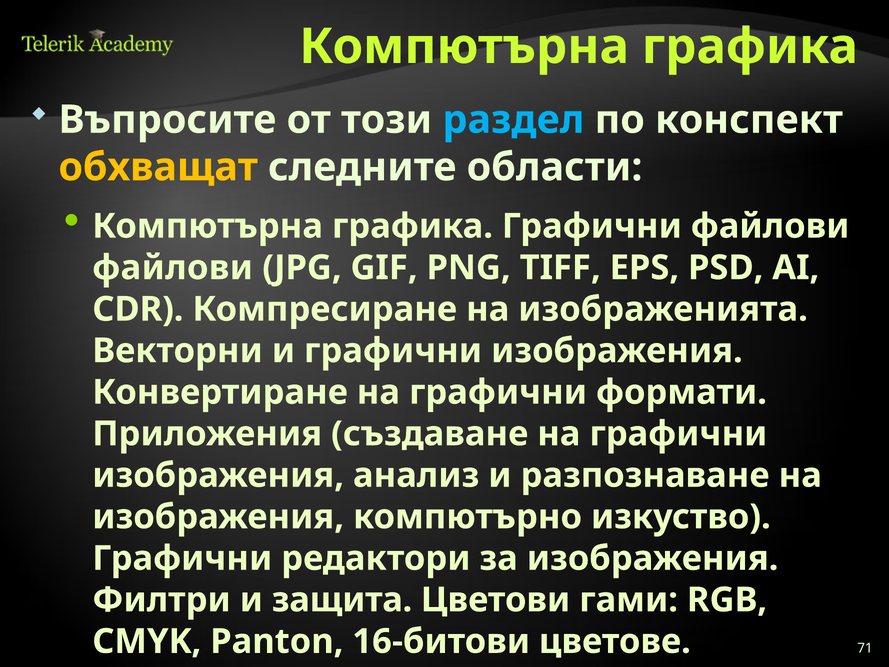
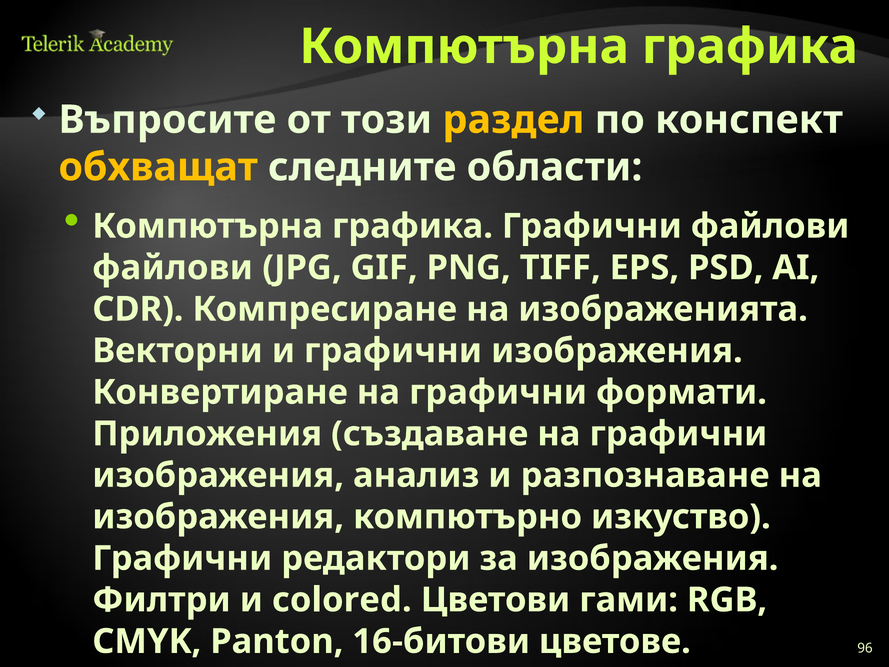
раздел colour: light blue -> yellow (513, 120)
защита: защита -> colored (342, 600)
71: 71 -> 96 (865, 648)
